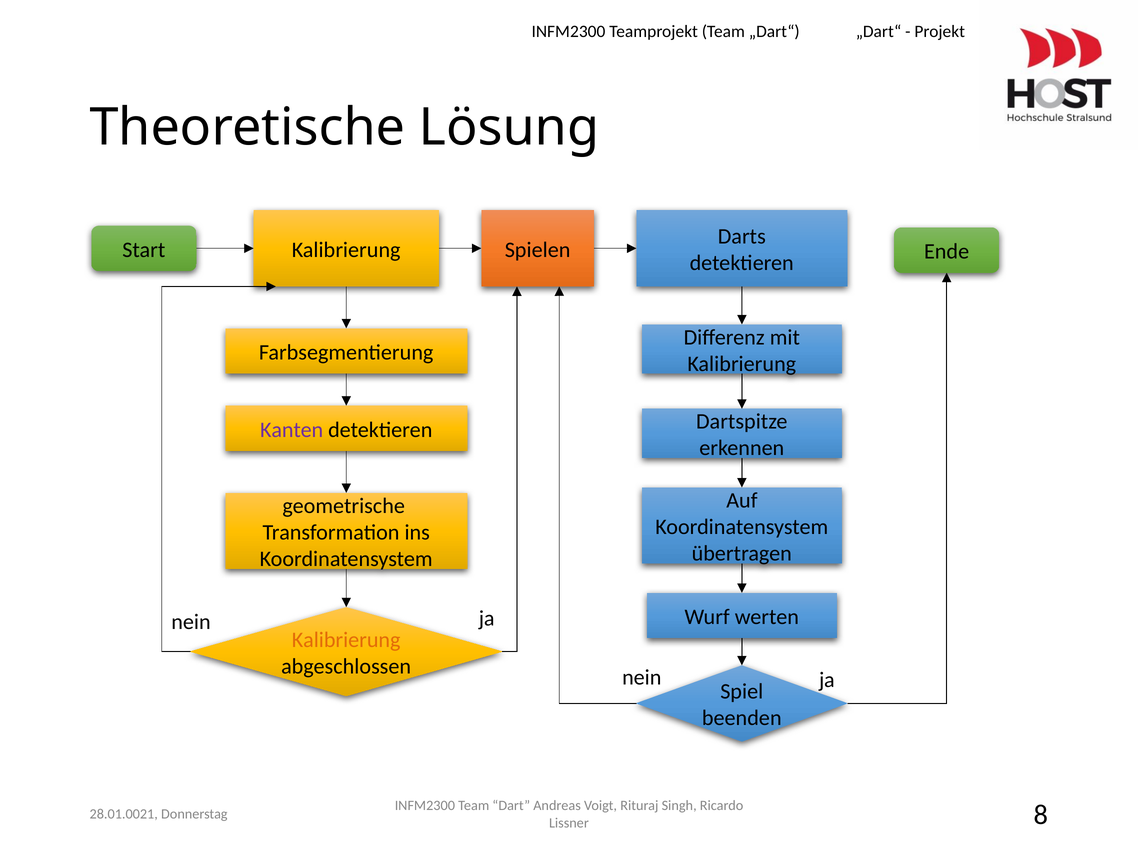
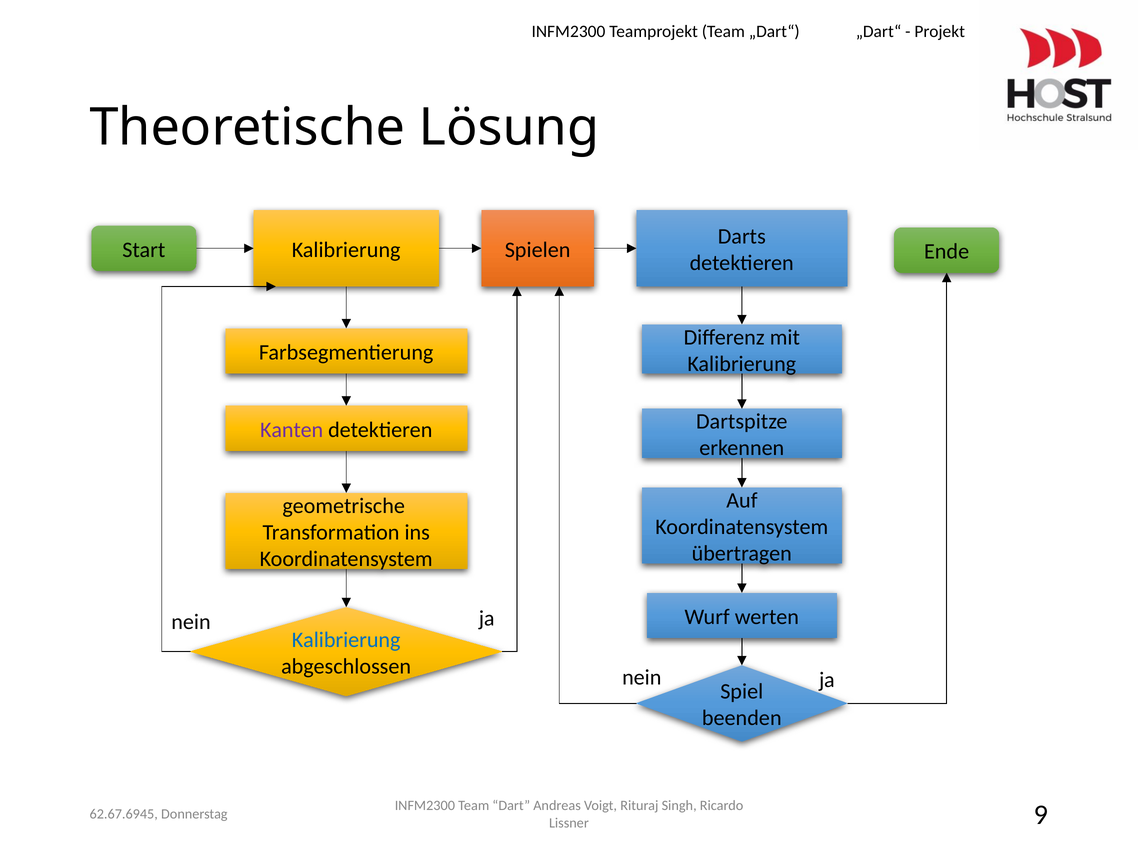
Kalibrierung colour: orange -> blue (346, 640)
28.01.0021: 28.01.0021 -> 62.67.6945 (124, 815)
8: 8 -> 9 (1041, 815)
